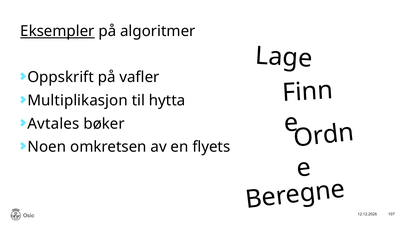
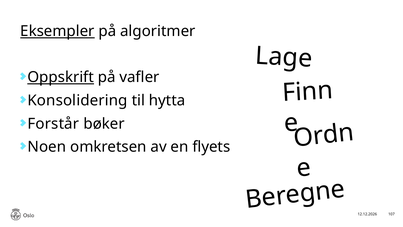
Oppskrift underline: none -> present (61, 77)
Multiplikasjon: Multiplikasjon -> Konsolidering (78, 100)
Avtales: Avtales -> Forstår (53, 124)
